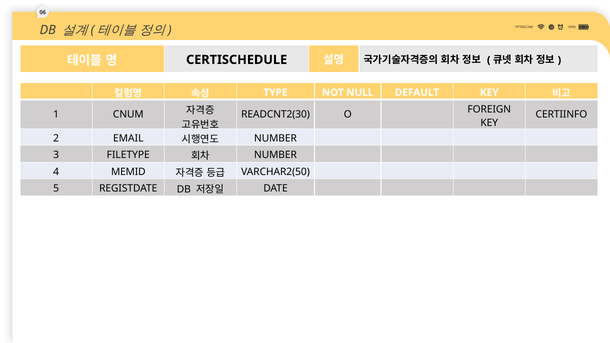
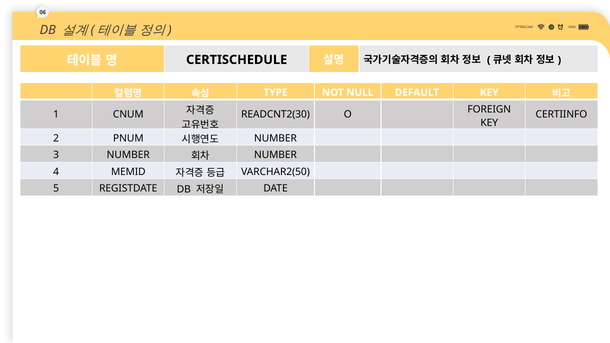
EMAIL: EMAIL -> PNUM (128, 138)
3 FILETYPE: FILETYPE -> NUMBER (128, 155)
